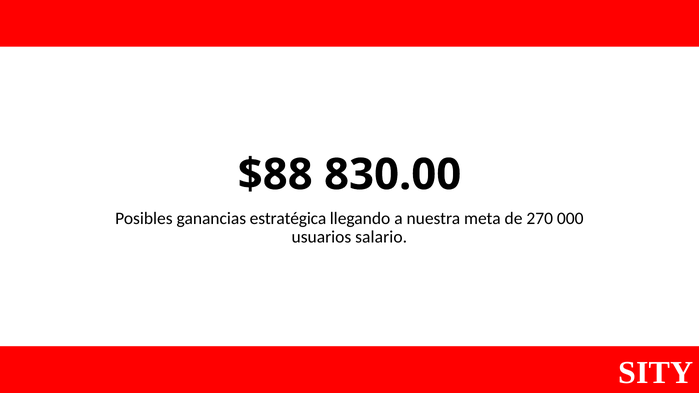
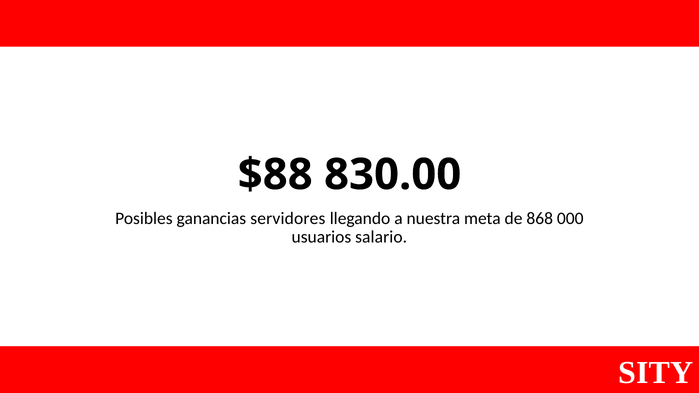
estratégica: estratégica -> servidores (288, 218)
270: 270 -> 868 (540, 218)
